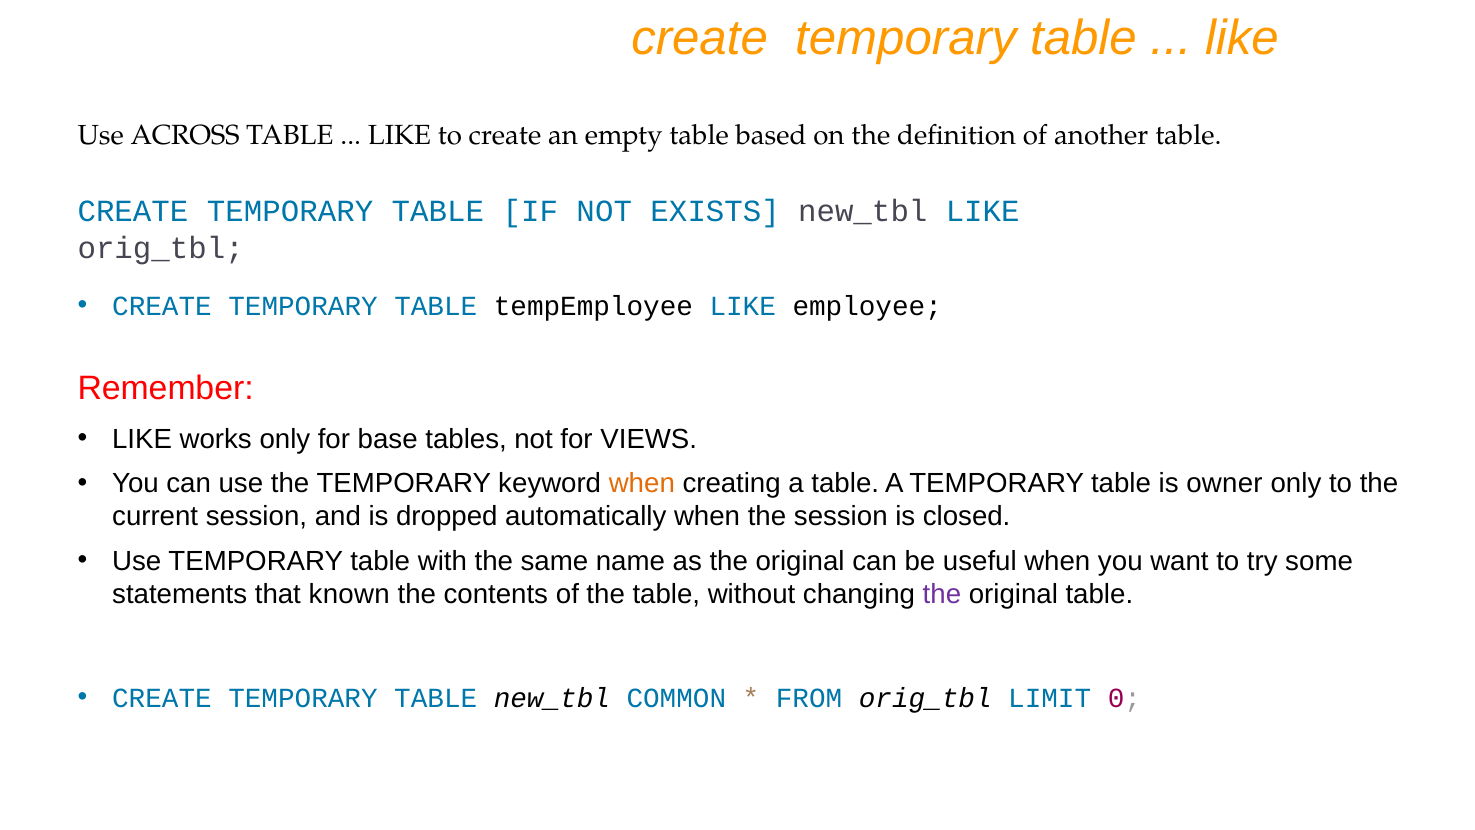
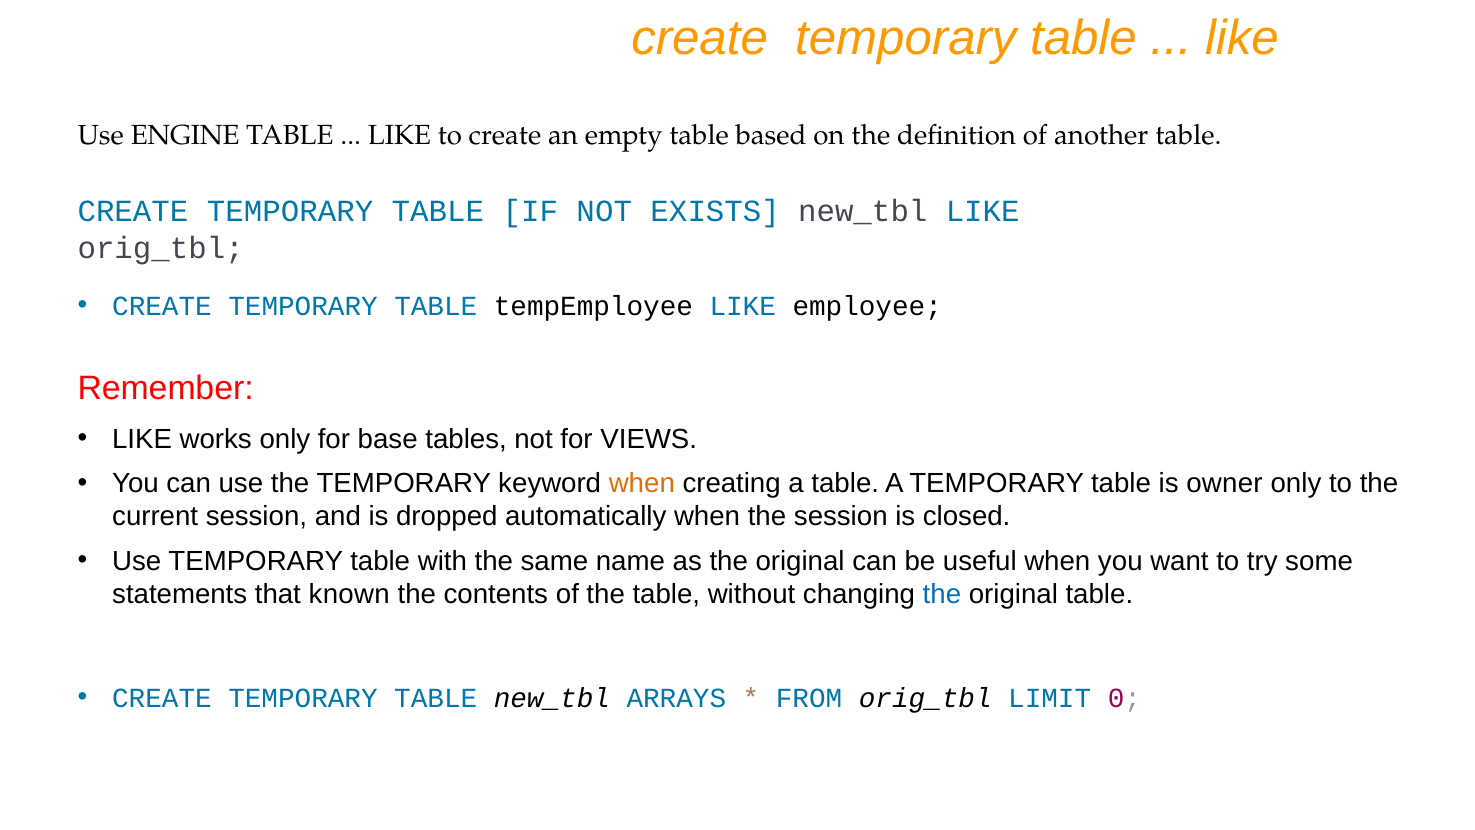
ACROSS: ACROSS -> ENGINE (185, 135)
the colour: purple -> blue (942, 594)
COMMON: COMMON -> ARRAYS (676, 698)
